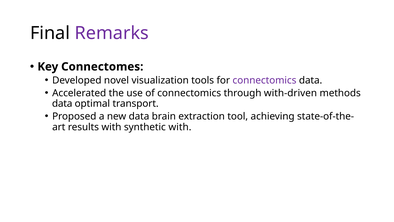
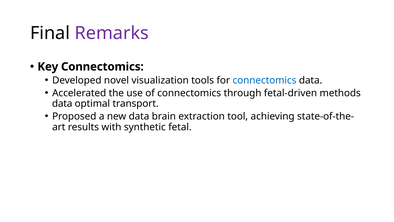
Key Connectomes: Connectomes -> Connectomics (102, 67)
connectomics colour: purple -> blue (264, 80)
with-driven: with-driven -> fetal-driven (291, 93)
synthetic with: with -> fetal (180, 127)
